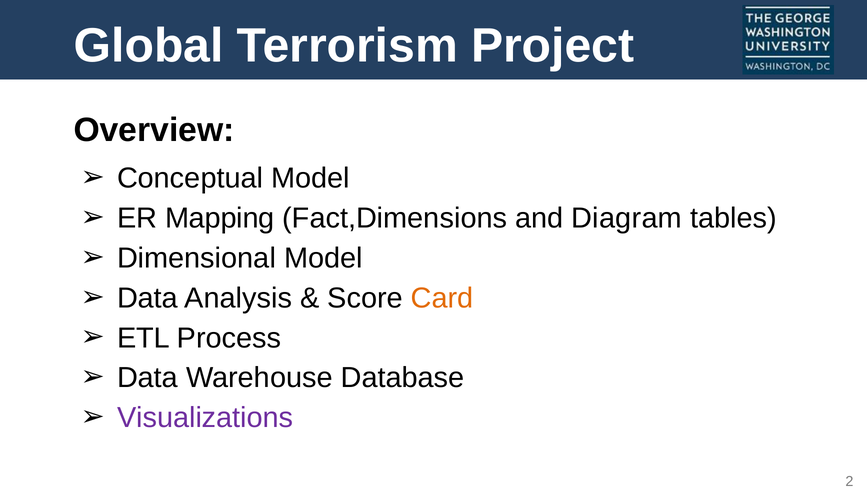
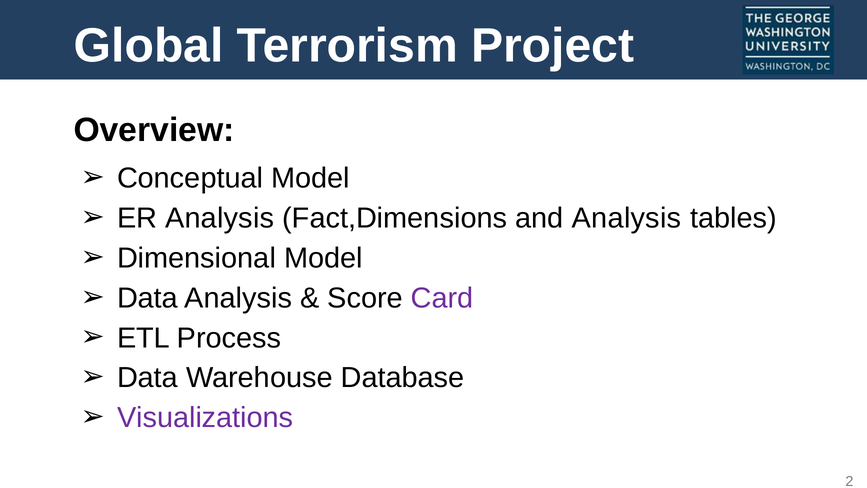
ER Mapping: Mapping -> Analysis (220, 218)
and Diagram: Diagram -> Analysis (627, 218)
Card colour: orange -> purple (442, 298)
